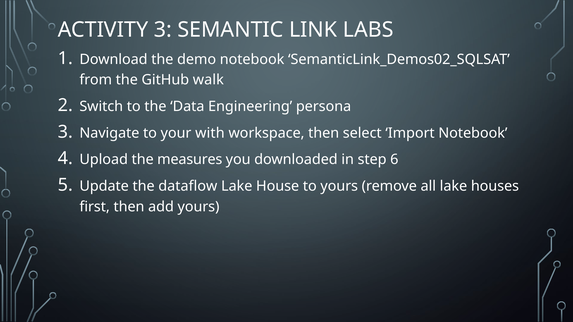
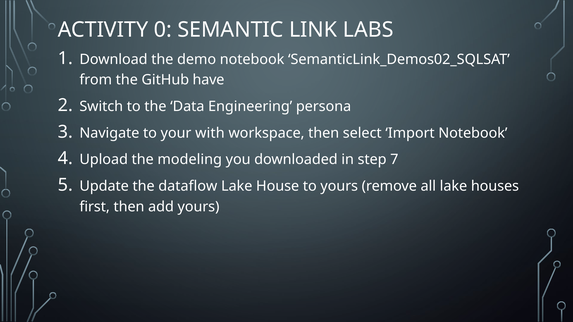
ACTIVITY 3: 3 -> 0 (163, 30)
walk: walk -> have (208, 80)
measures: measures -> modeling (190, 160)
6: 6 -> 7 (394, 160)
